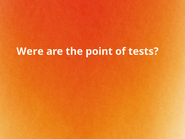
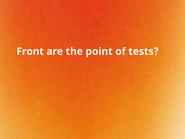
Were: Were -> Front (30, 51)
